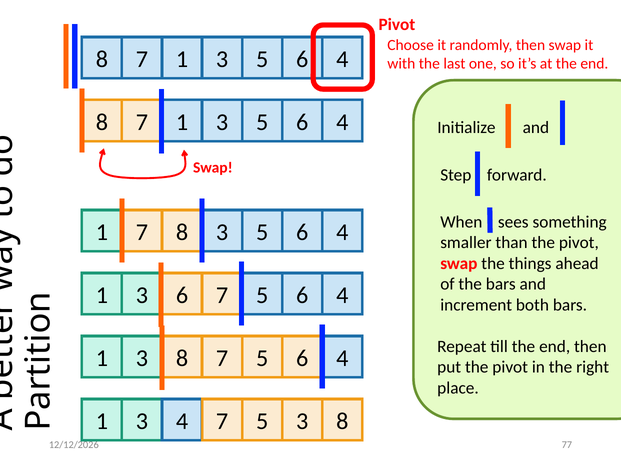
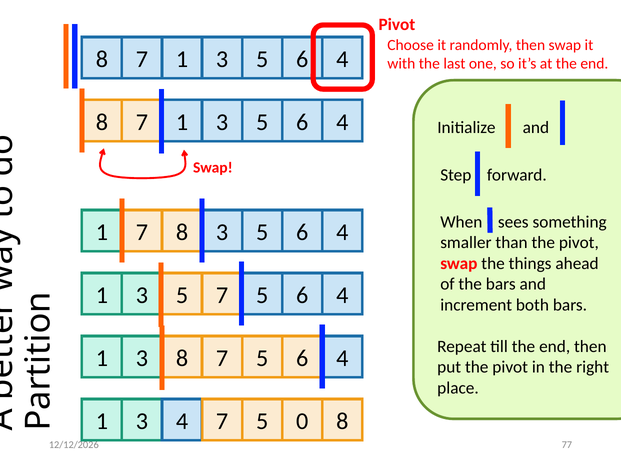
6: 6 -> 5 (182, 295)
5 3: 3 -> 0 (302, 421)
